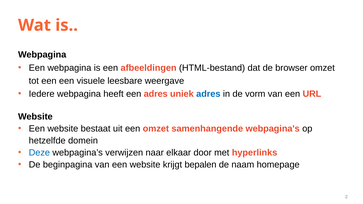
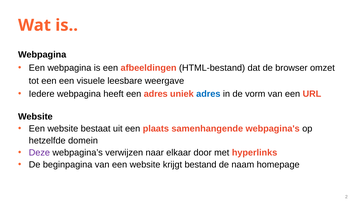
een omzet: omzet -> plaats (156, 129)
Deze colour: blue -> purple (39, 153)
bepalen: bepalen -> bestand (201, 165)
